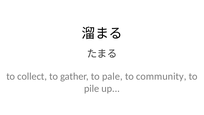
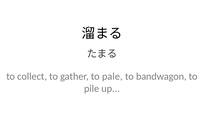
community: community -> bandwagon (161, 76)
